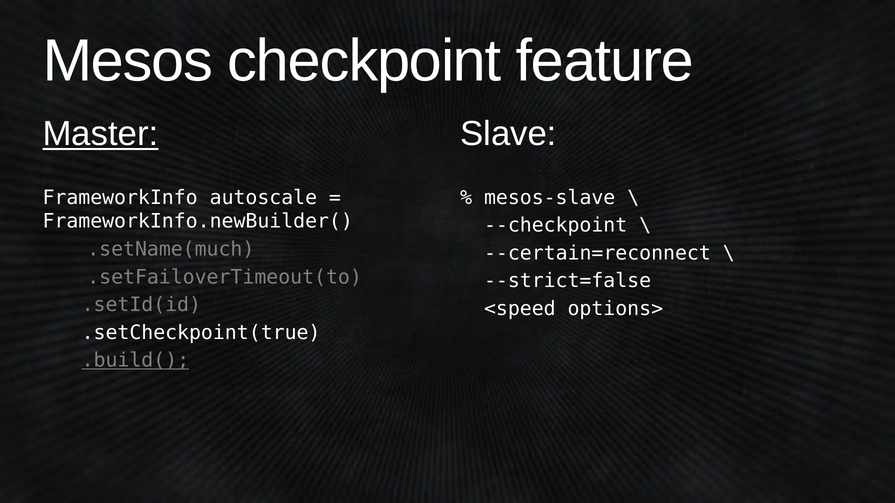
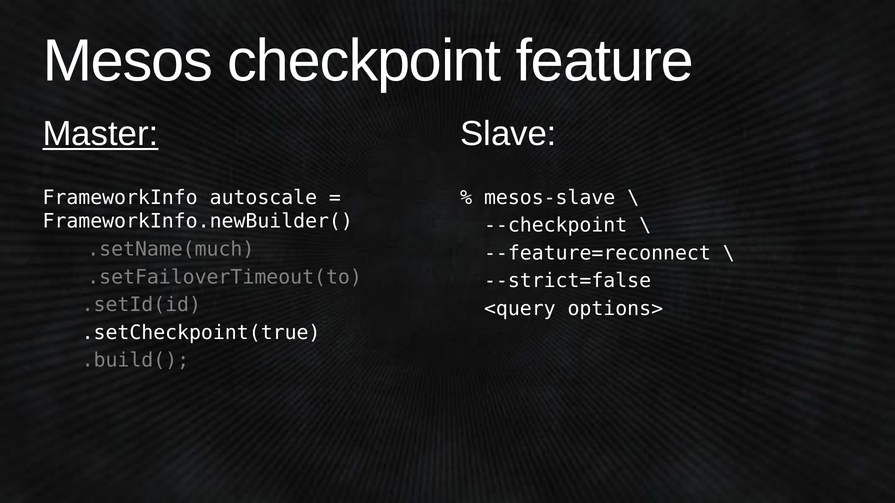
--certain=reconnect: --certain=reconnect -> --feature=reconnect (597, 253)
<speed: <speed -> <query (520, 309)
.build( underline: present -> none (135, 361)
